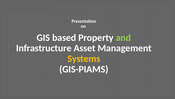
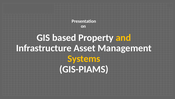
and colour: light green -> yellow (123, 37)
